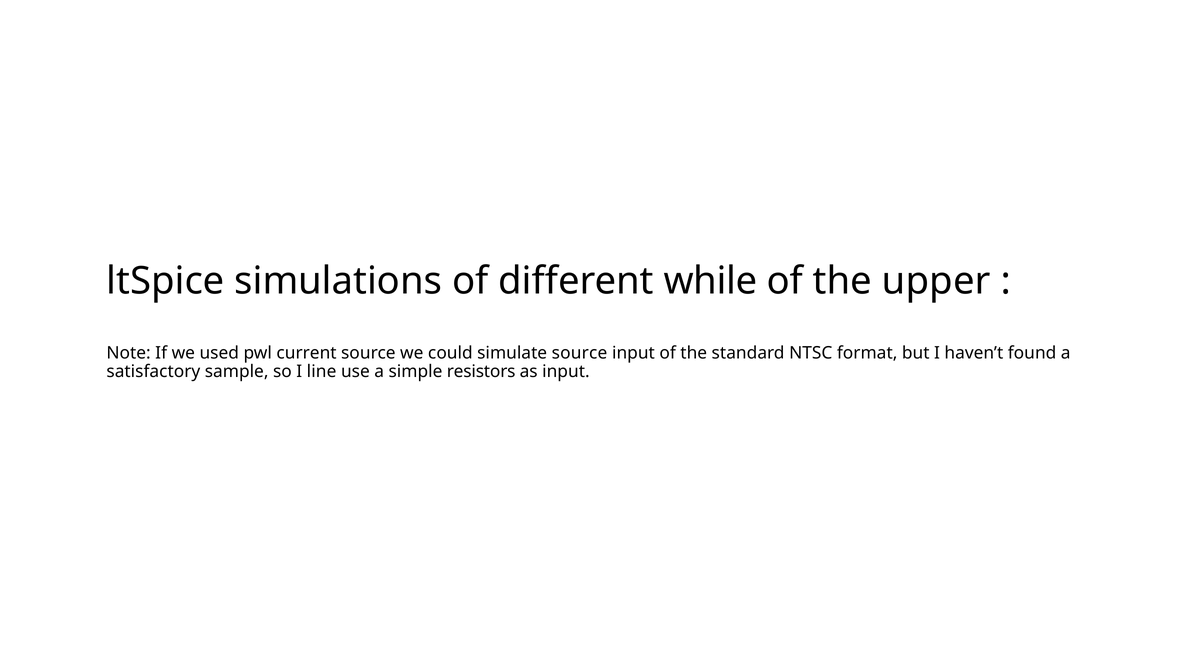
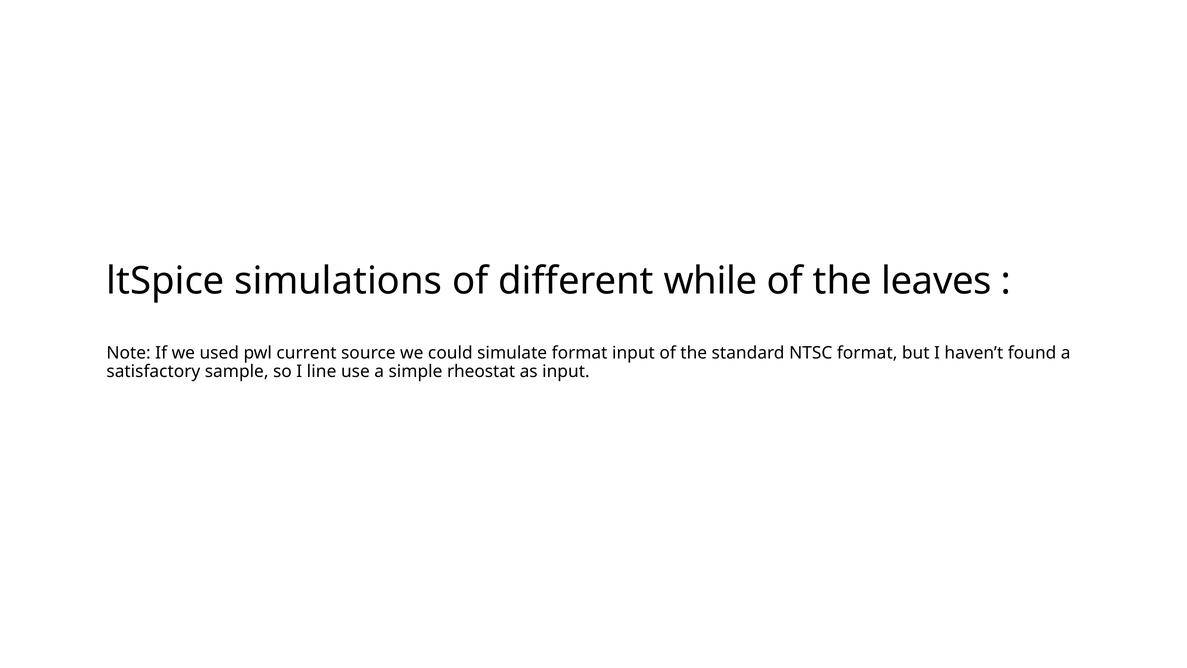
upper: upper -> leaves (937, 281)
simulate source: source -> format (580, 353)
resistors: resistors -> rheostat (481, 371)
